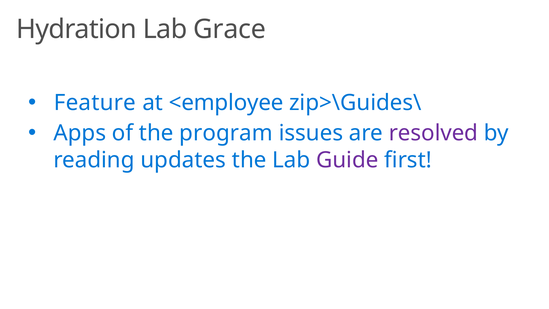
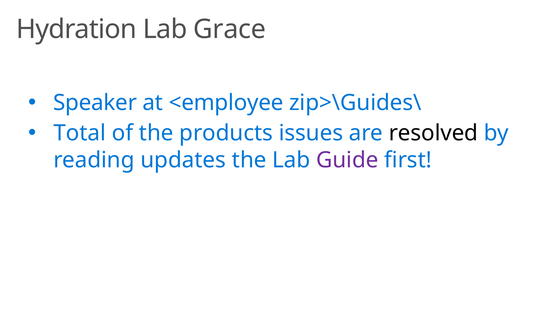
Feature: Feature -> Speaker (95, 103)
Apps: Apps -> Total (80, 133)
program: program -> products (226, 133)
resolved colour: purple -> black (433, 133)
